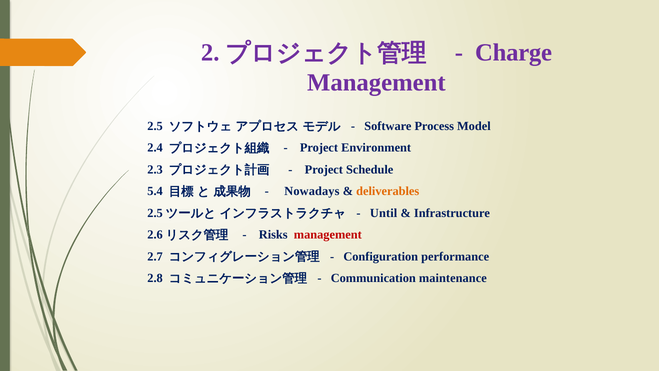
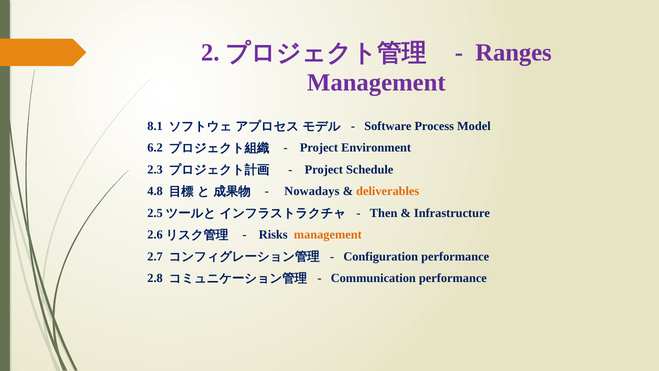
Charge: Charge -> Ranges (513, 53)
2.5: 2.5 -> 8.1 (155, 126)
2.4: 2.4 -> 6.2 (155, 148)
5.4: 5.4 -> 4.8 (155, 191)
Until: Until -> Then (384, 213)
management colour: red -> orange (328, 235)
Communication maintenance: maintenance -> performance (453, 278)
